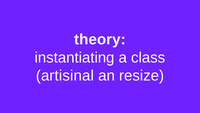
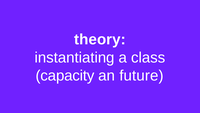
artisinal: artisinal -> capacity (65, 75)
resize: resize -> future (141, 75)
